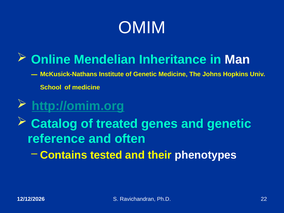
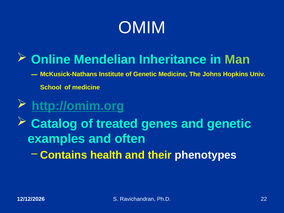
Man colour: white -> light green (237, 60)
reference: reference -> examples (56, 139)
tested: tested -> health (106, 155)
